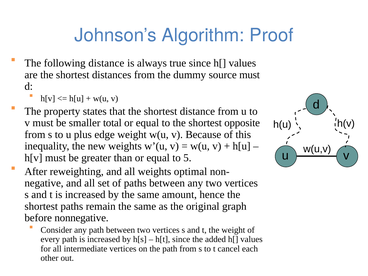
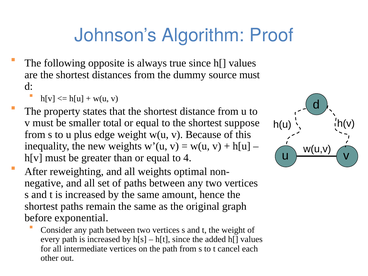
following distance: distance -> opposite (106, 63)
opposite: opposite -> suppose (242, 123)
5: 5 -> 4 (187, 158)
nonnegative: nonnegative -> exponential (81, 218)
